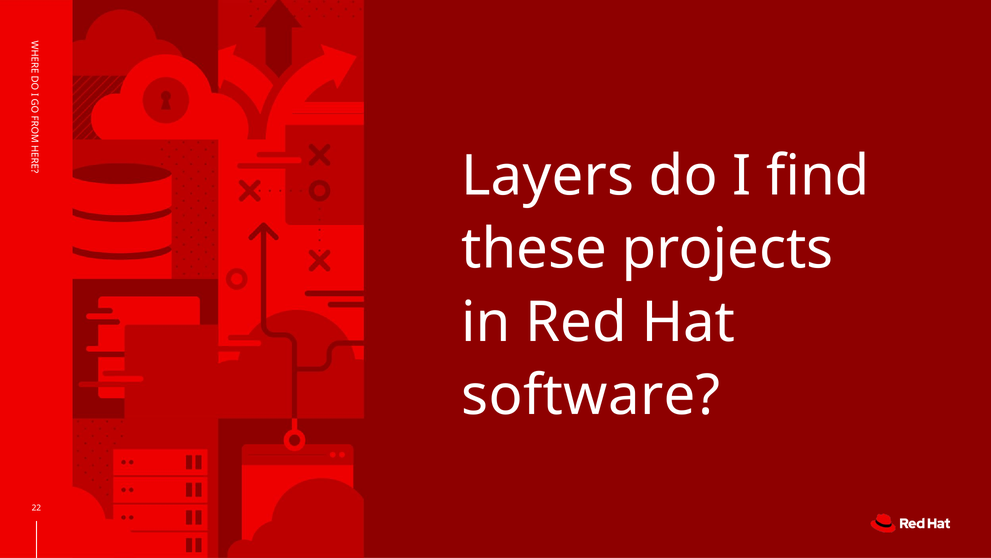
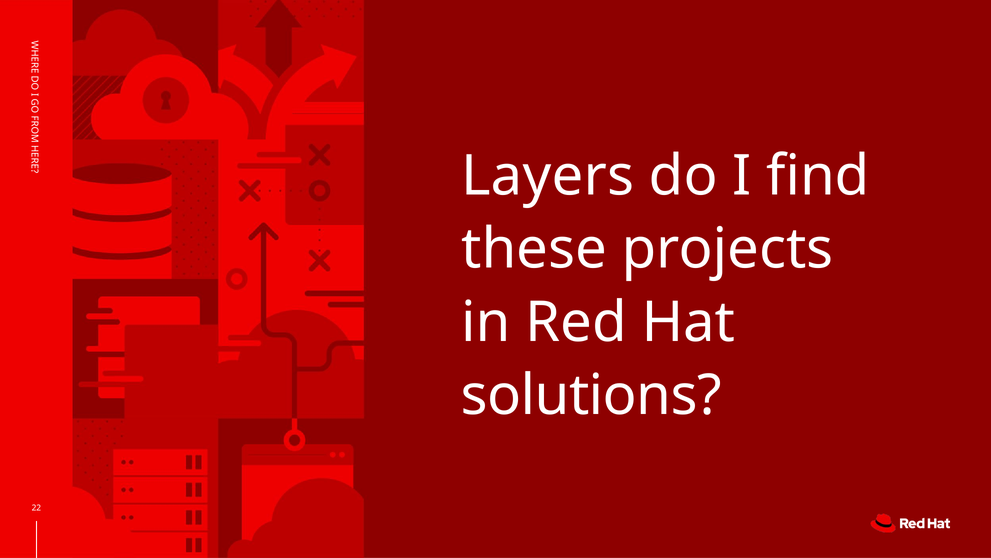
software: software -> solutions (591, 395)
